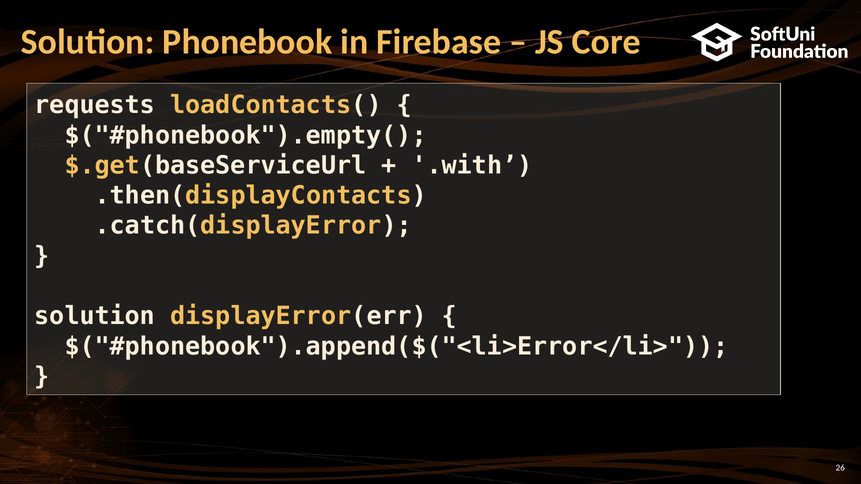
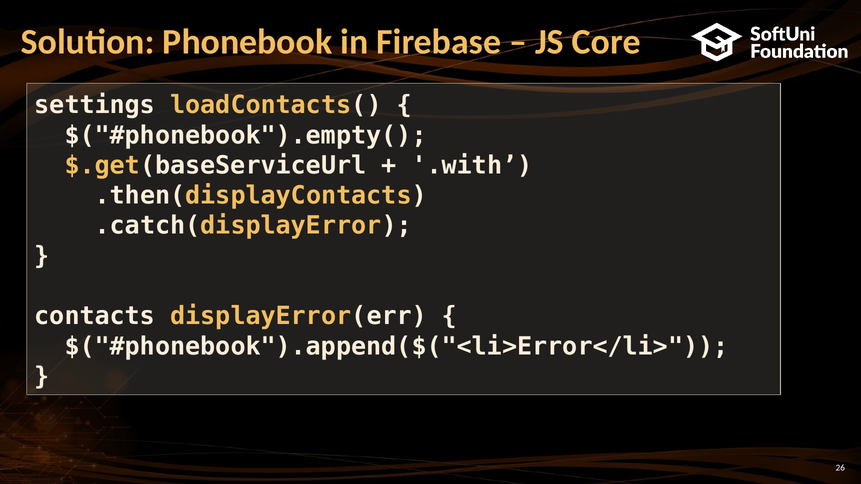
requests: requests -> settings (95, 105)
solution: solution -> contacts (95, 316)
